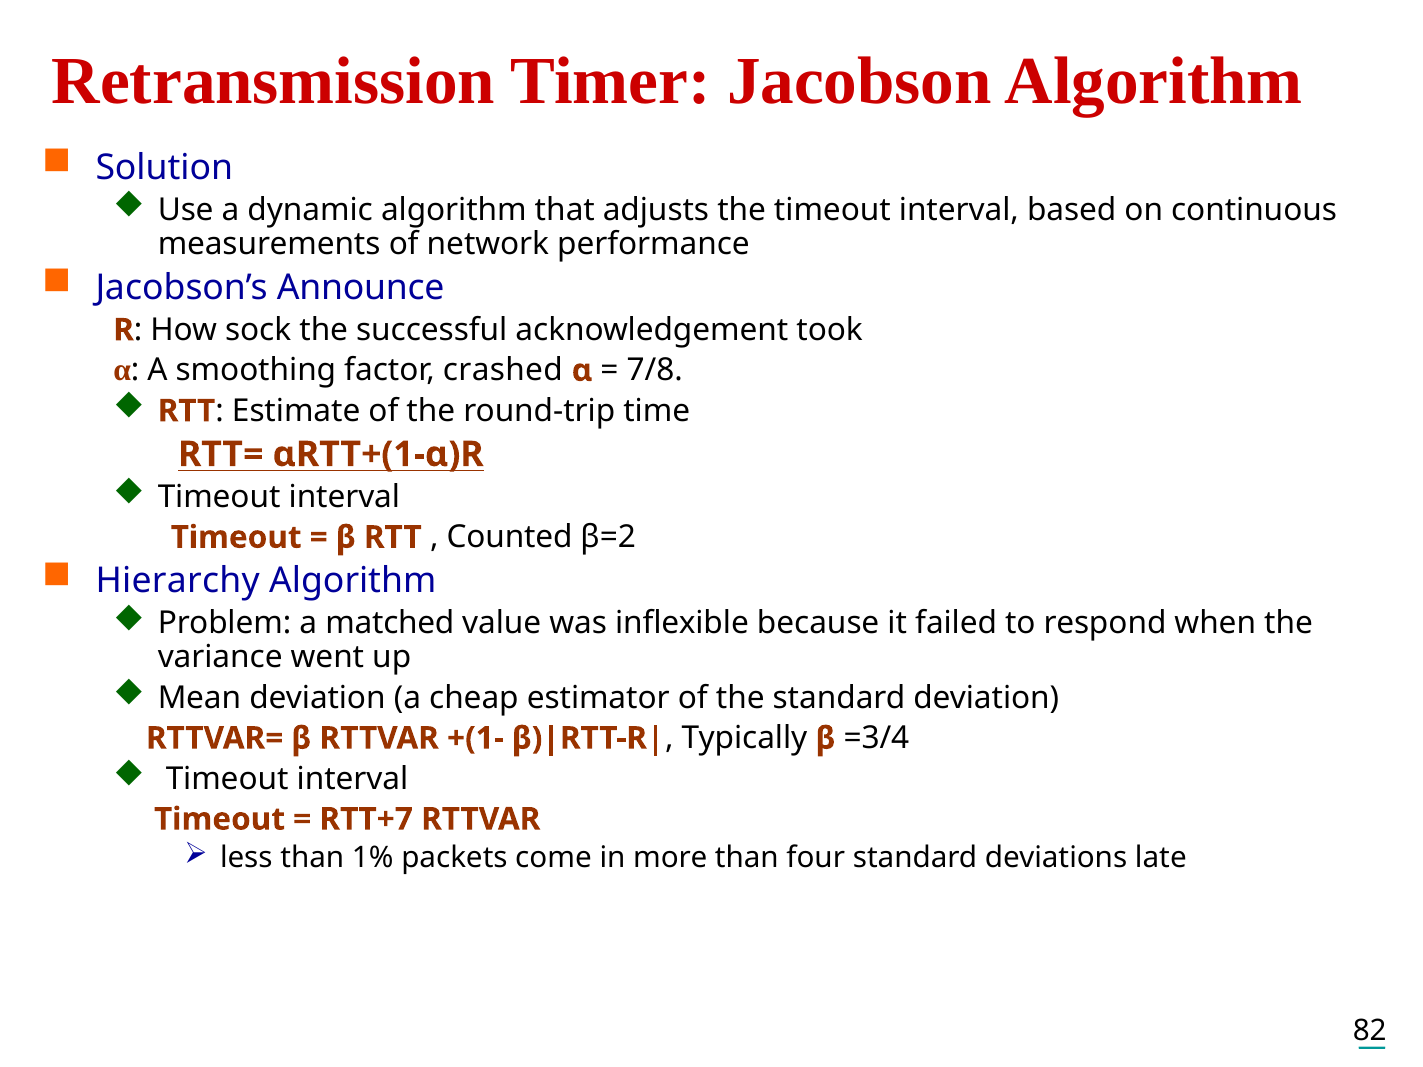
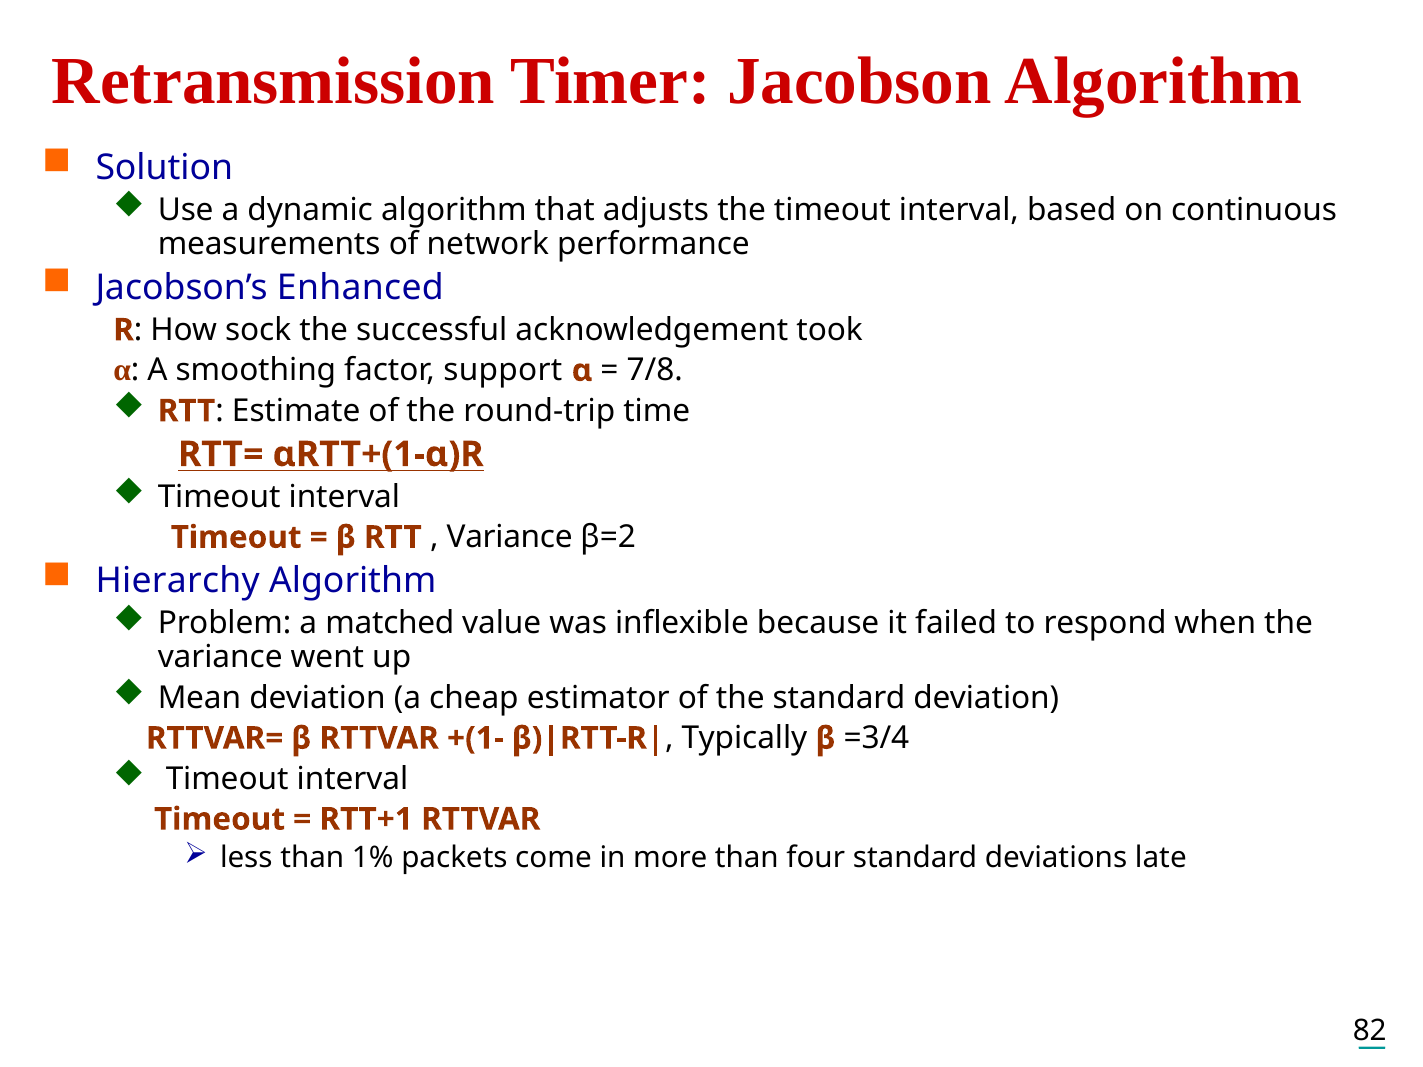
Announce: Announce -> Enhanced (360, 288)
crashed: crashed -> support (503, 371)
Counted: Counted -> Variance (510, 537)
RTT+7: RTT+7 -> RTT+1 (366, 819)
